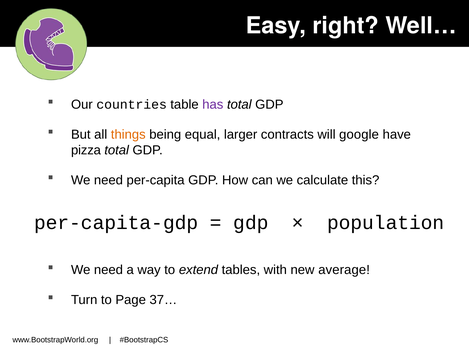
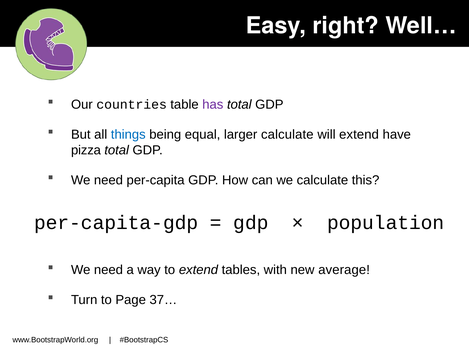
things colour: orange -> blue (128, 134)
larger contracts: contracts -> calculate (287, 134)
will google: google -> extend (359, 134)
